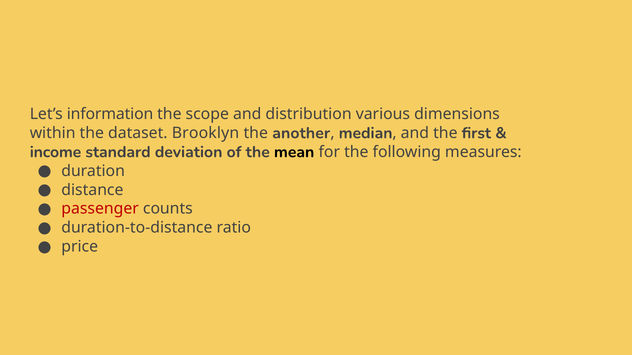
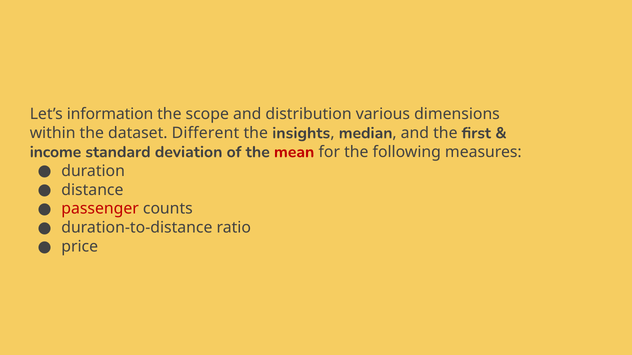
Brooklyn: Brooklyn -> Different (205, 133)
another: another -> insights (301, 133)
mean colour: black -> red (294, 152)
